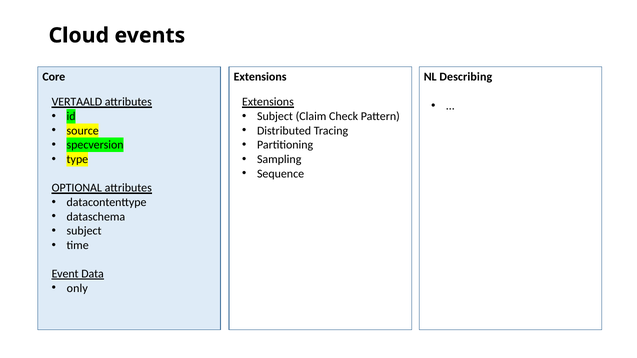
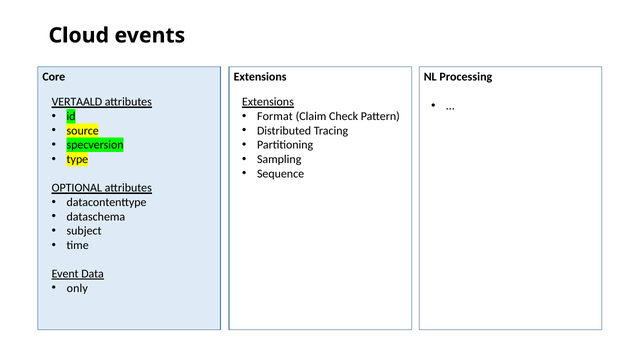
Describing: Describing -> Processing (466, 77)
Subject: Subject -> Format (275, 116)
